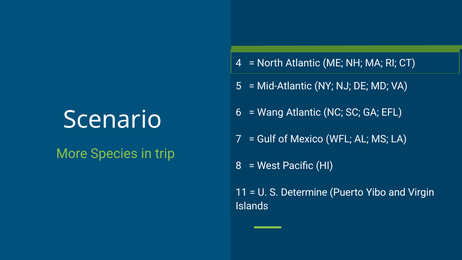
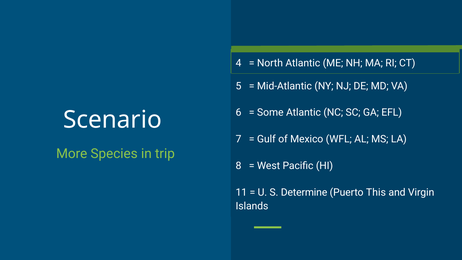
Wang: Wang -> Some (270, 113)
Yibo: Yibo -> This (376, 192)
